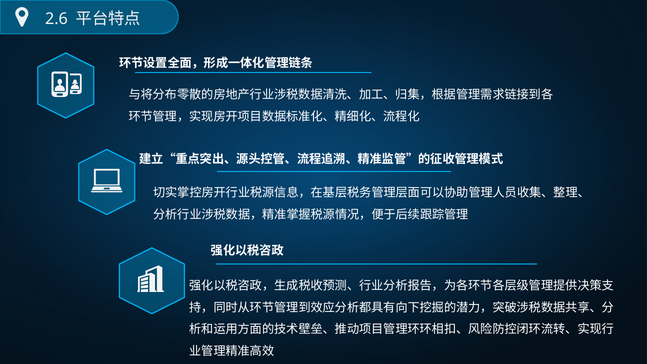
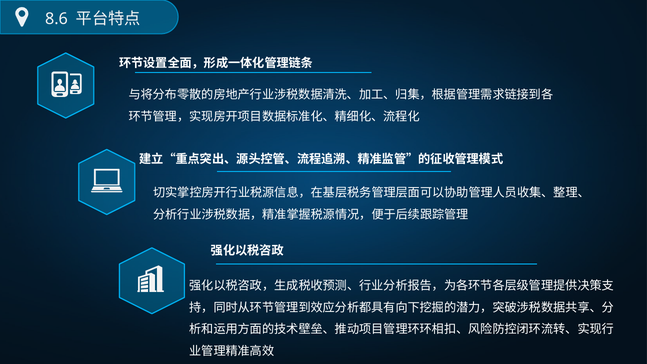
2.6: 2.6 -> 8.6 (56, 19)
